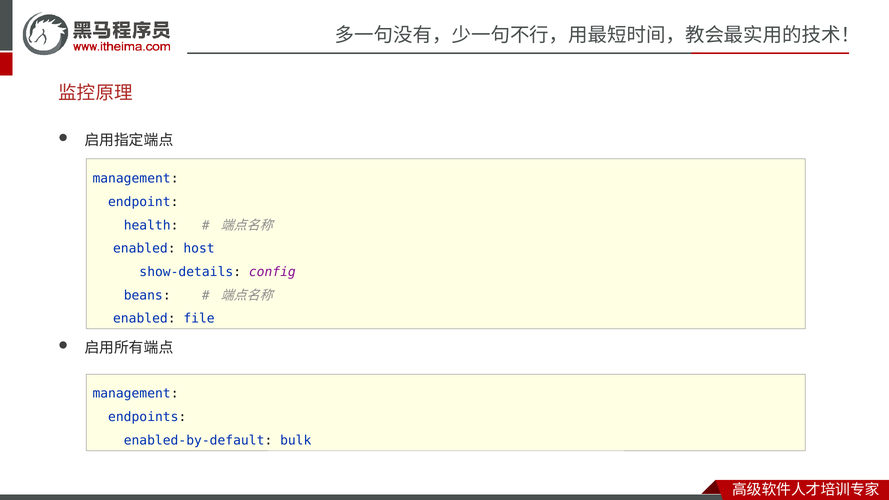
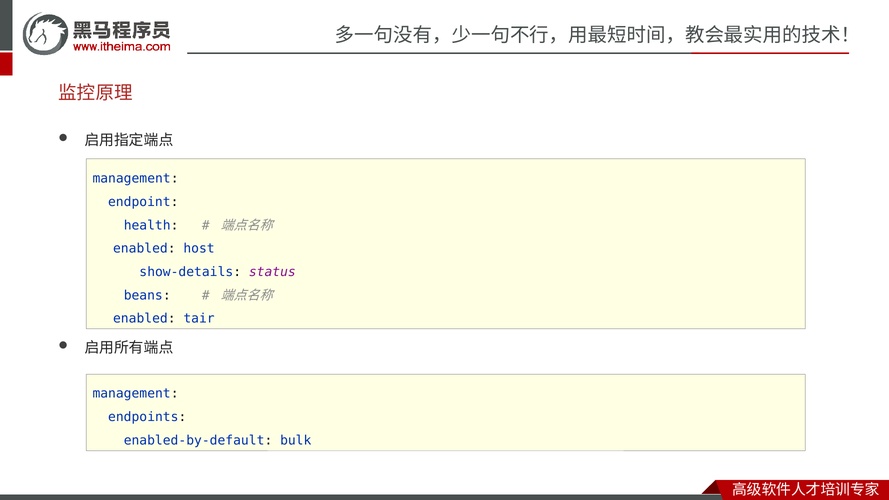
config: config -> status (272, 272)
file: file -> tair (199, 319)
